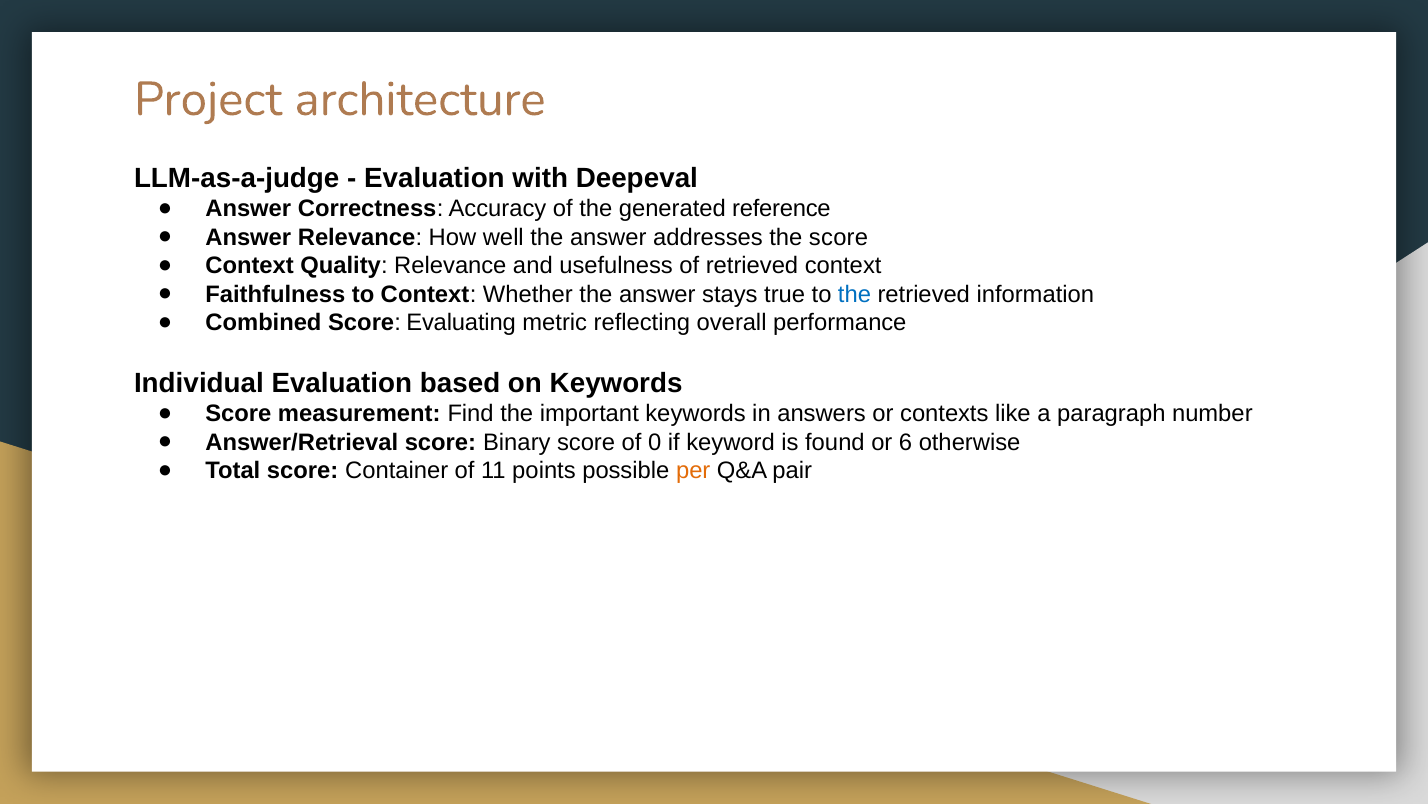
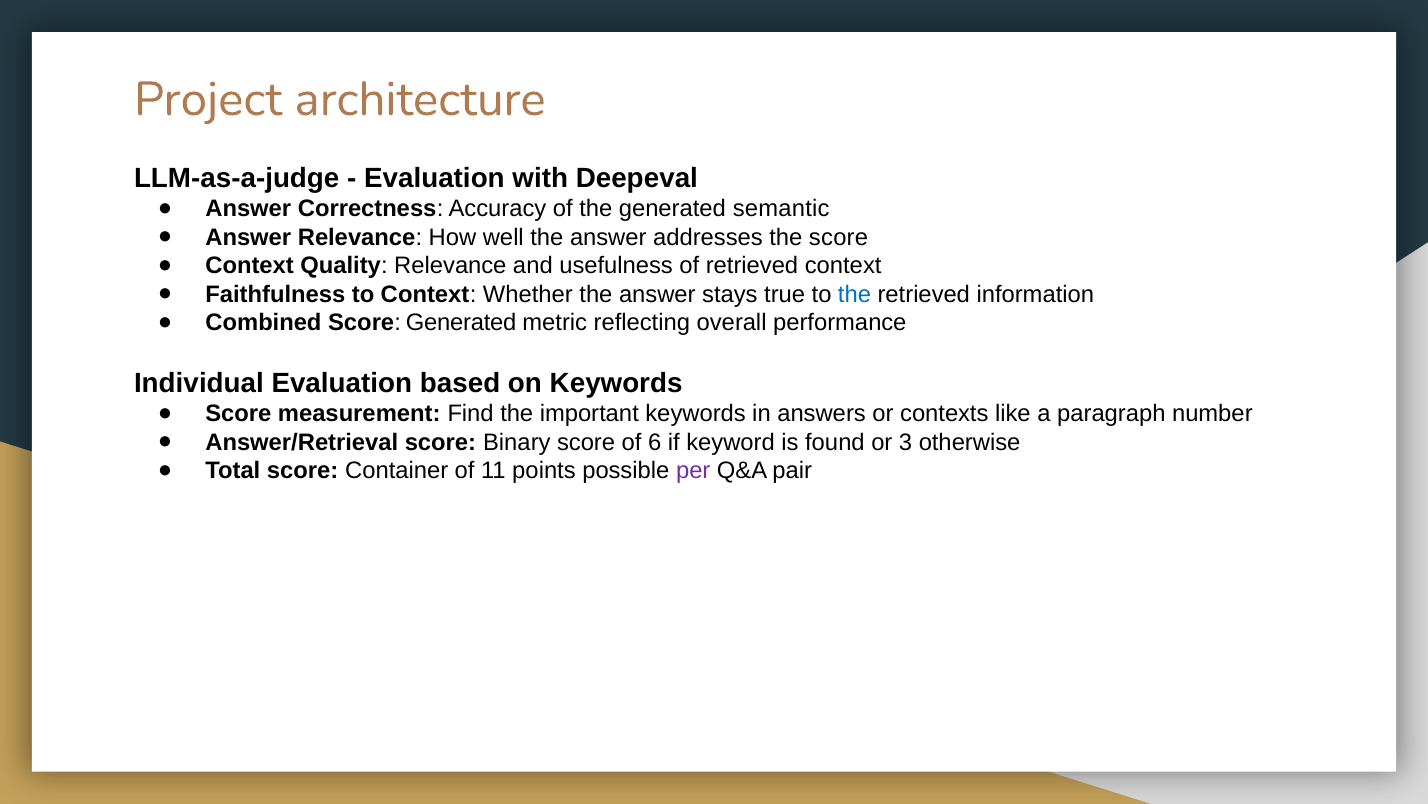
reference: reference -> semantic (781, 208)
Score Evaluating: Evaluating -> Generated (461, 323)
0: 0 -> 6 (655, 442)
6: 6 -> 3 (905, 442)
per colour: orange -> purple (693, 470)
